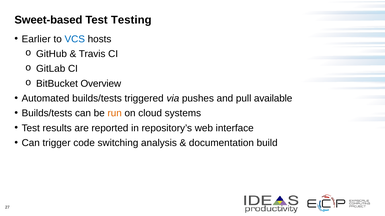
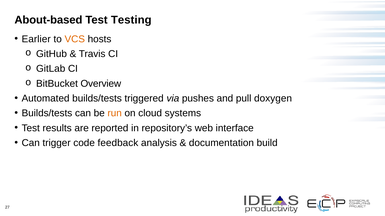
Sweet-based: Sweet-based -> About-based (48, 20)
VCS colour: blue -> orange (75, 39)
available: available -> doxygen (273, 99)
switching: switching -> feedback (118, 143)
